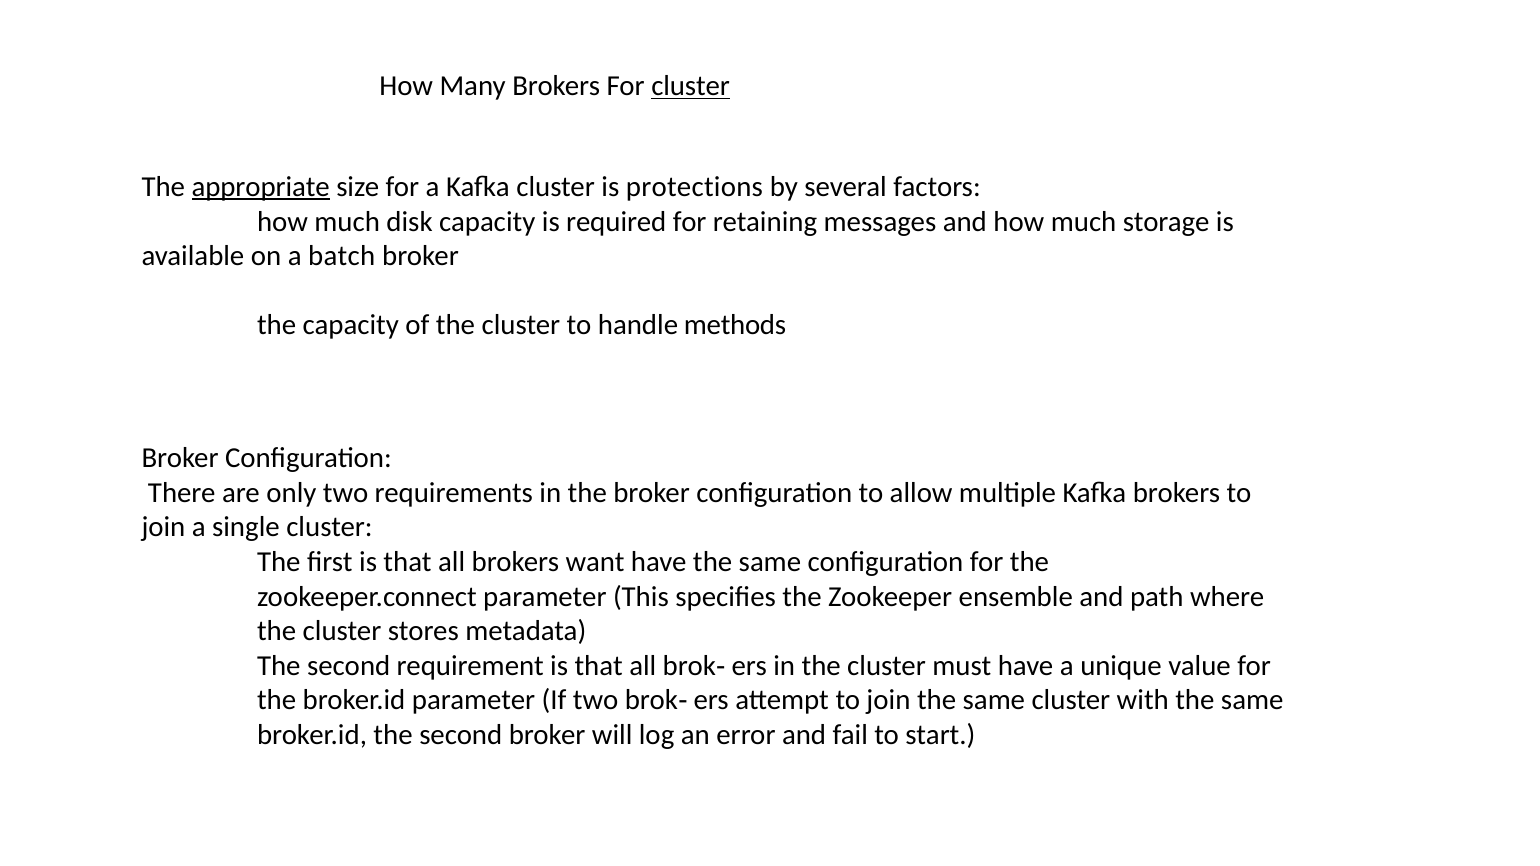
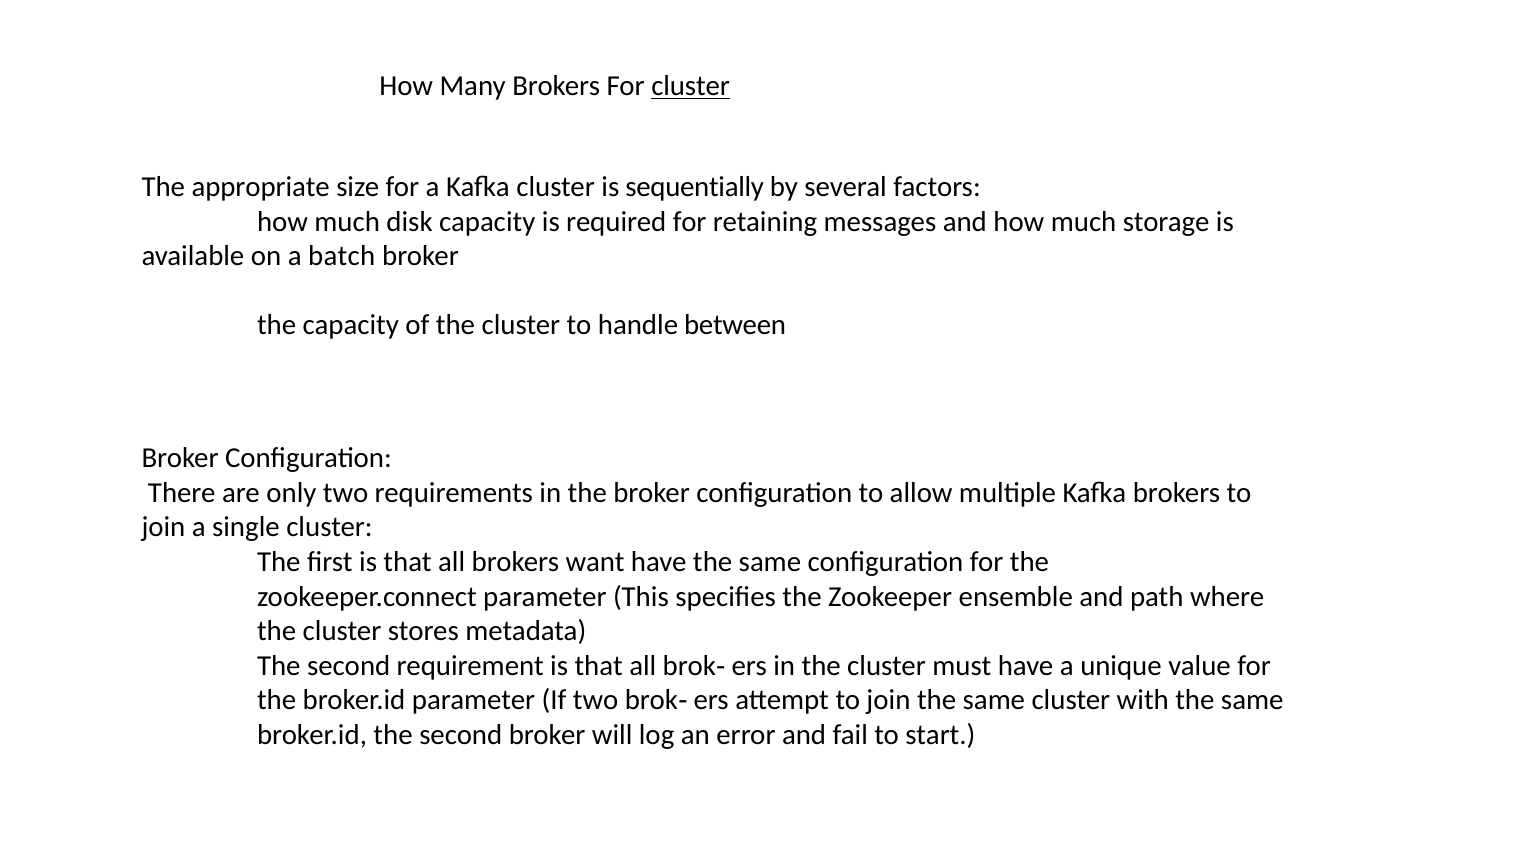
appropriate underline: present -> none (261, 187)
protections: protections -> sequentially (695, 187)
methods: methods -> between (735, 326)
